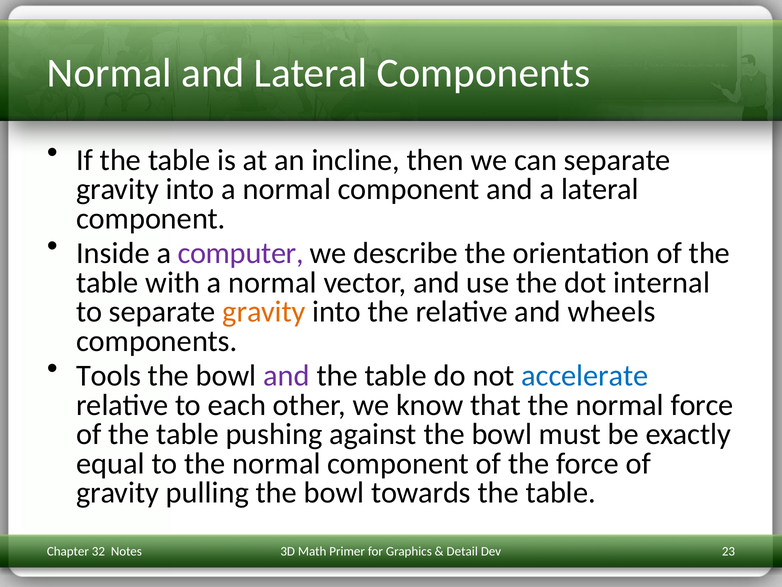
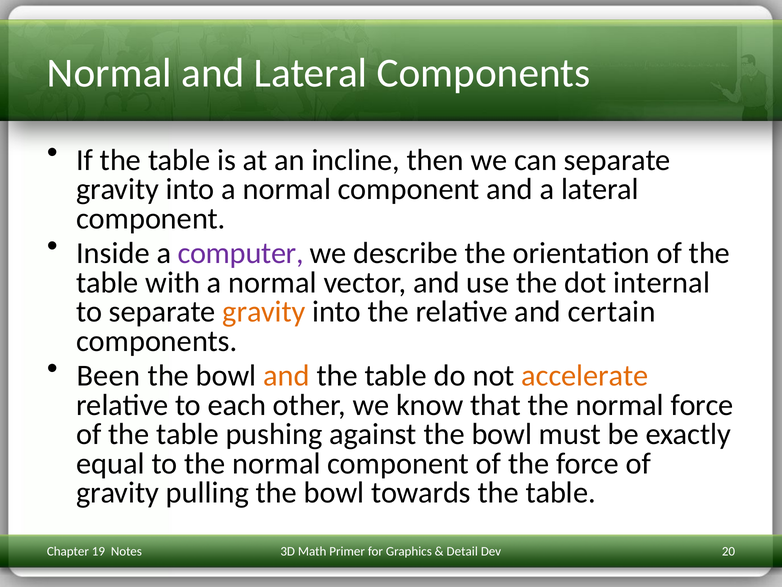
wheels: wheels -> certain (612, 312)
Tools: Tools -> Been (108, 376)
and colour: purple -> orange (287, 376)
accelerate colour: blue -> orange (585, 376)
23: 23 -> 20 (728, 551)
32: 32 -> 19 (98, 551)
